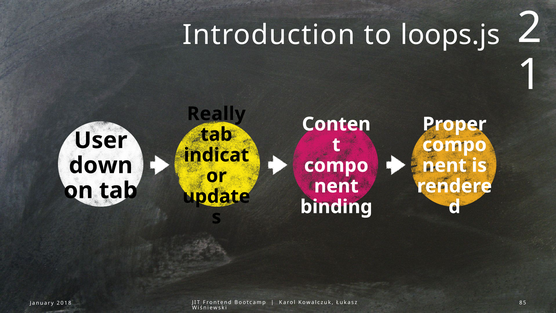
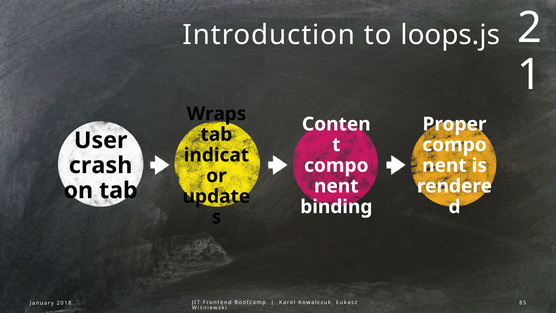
Really: Really -> Wraps (216, 114)
down: down -> crash (101, 165)
